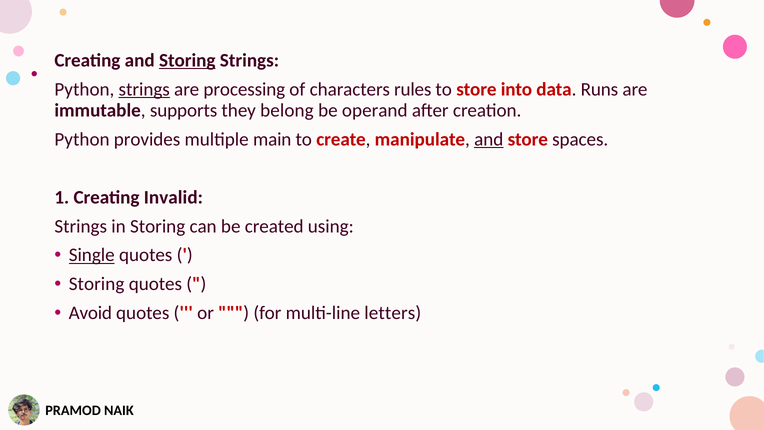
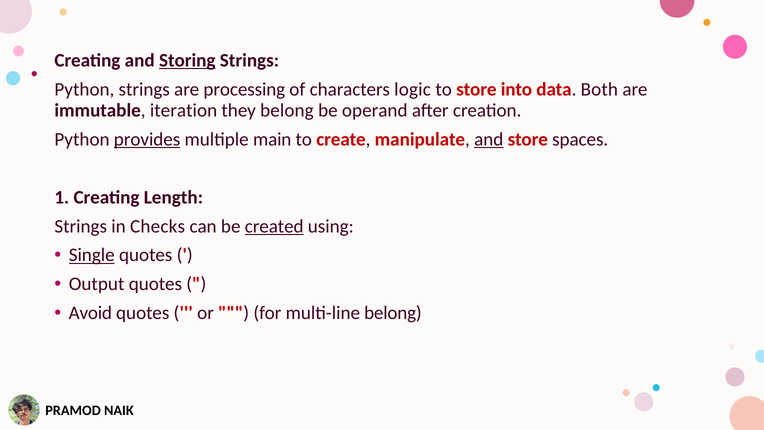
strings underline: present -> none (144, 89)
rules: rules -> logic (413, 89)
Runs: Runs -> Both (599, 89)
supports: supports -> iteration (184, 110)
provides underline: none -> present (147, 139)
Invalid: Invalid -> Length (173, 197)
in Storing: Storing -> Checks (158, 226)
created underline: none -> present (274, 226)
Storing: Storing -> Output (97, 284)
multi-line letters: letters -> belong (393, 313)
